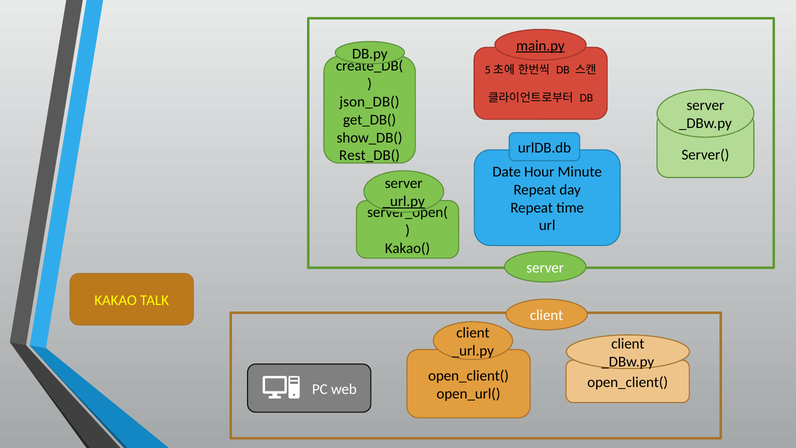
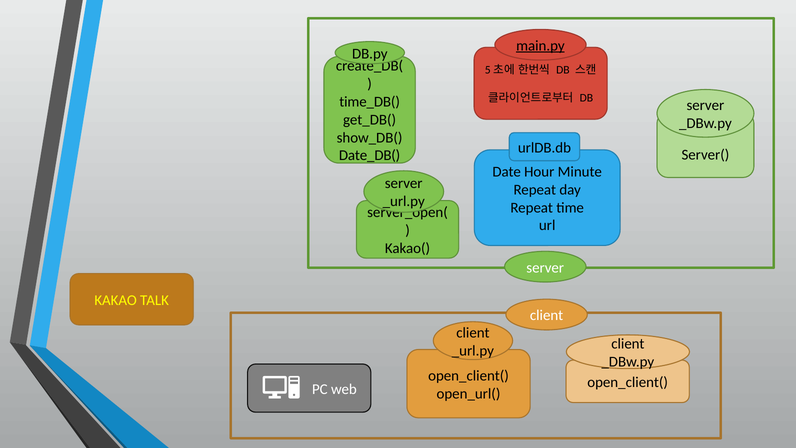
json_DB(: json_DB( -> time_DB( (370, 102)
Rest_DB(: Rest_DB( -> Date_DB( (370, 155)
_url.py underline: present -> none (404, 201)
